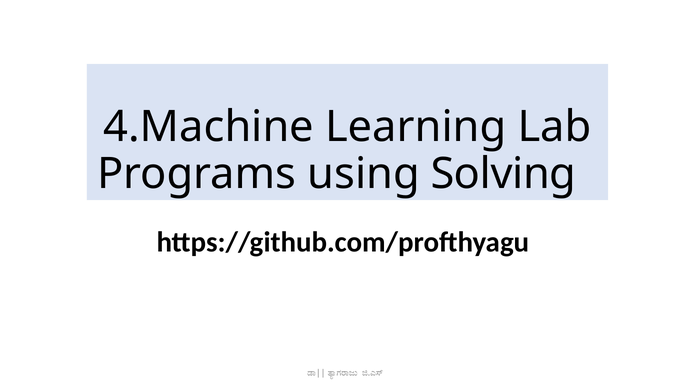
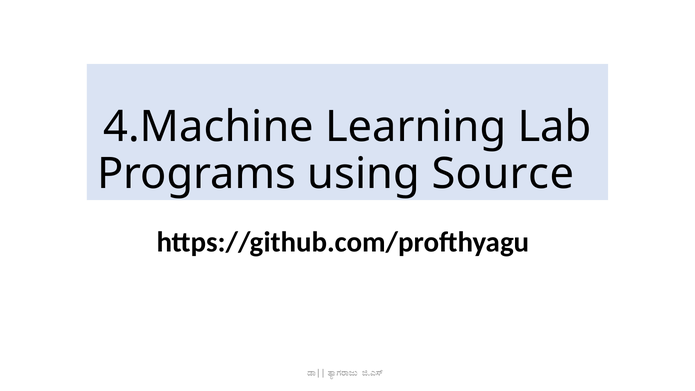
Solving: Solving -> Source (503, 174)
